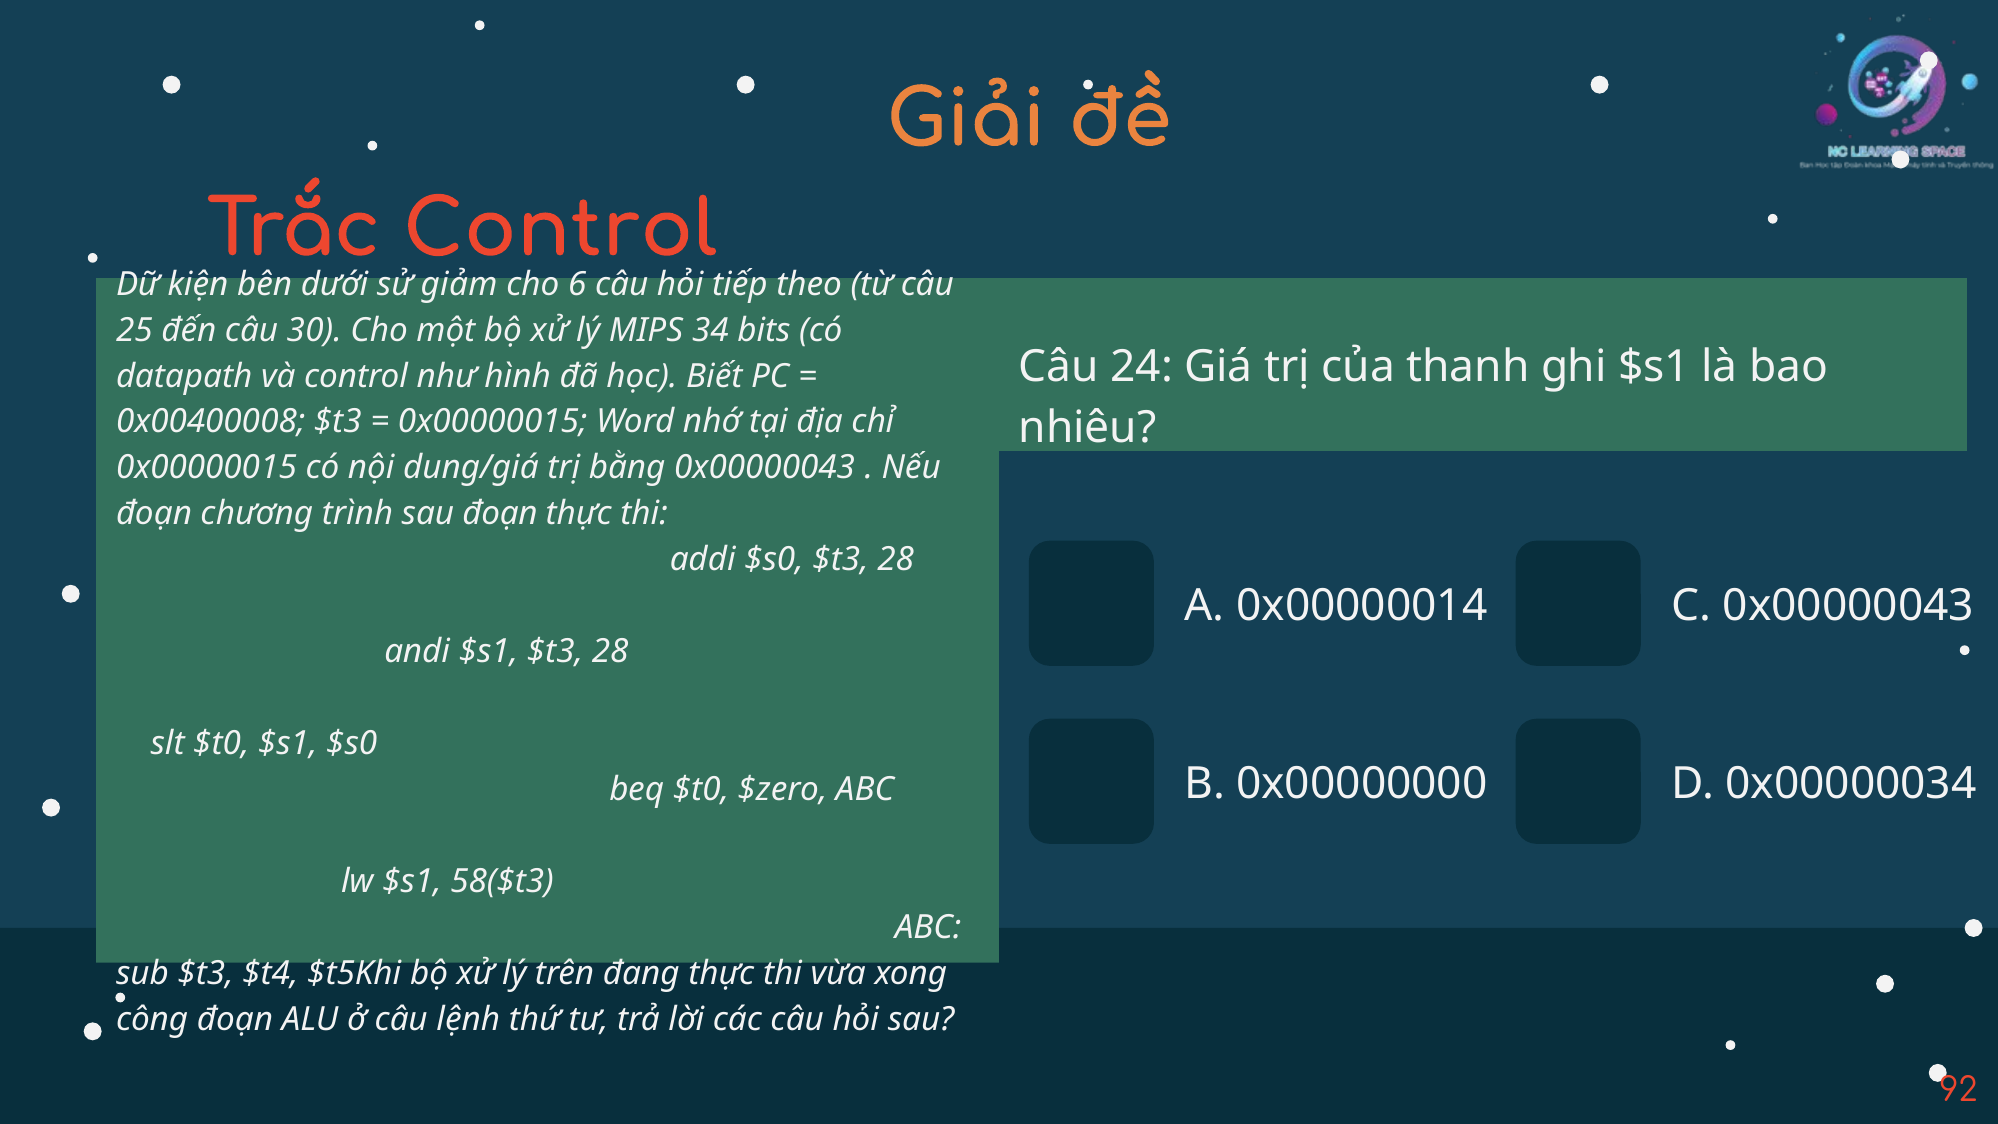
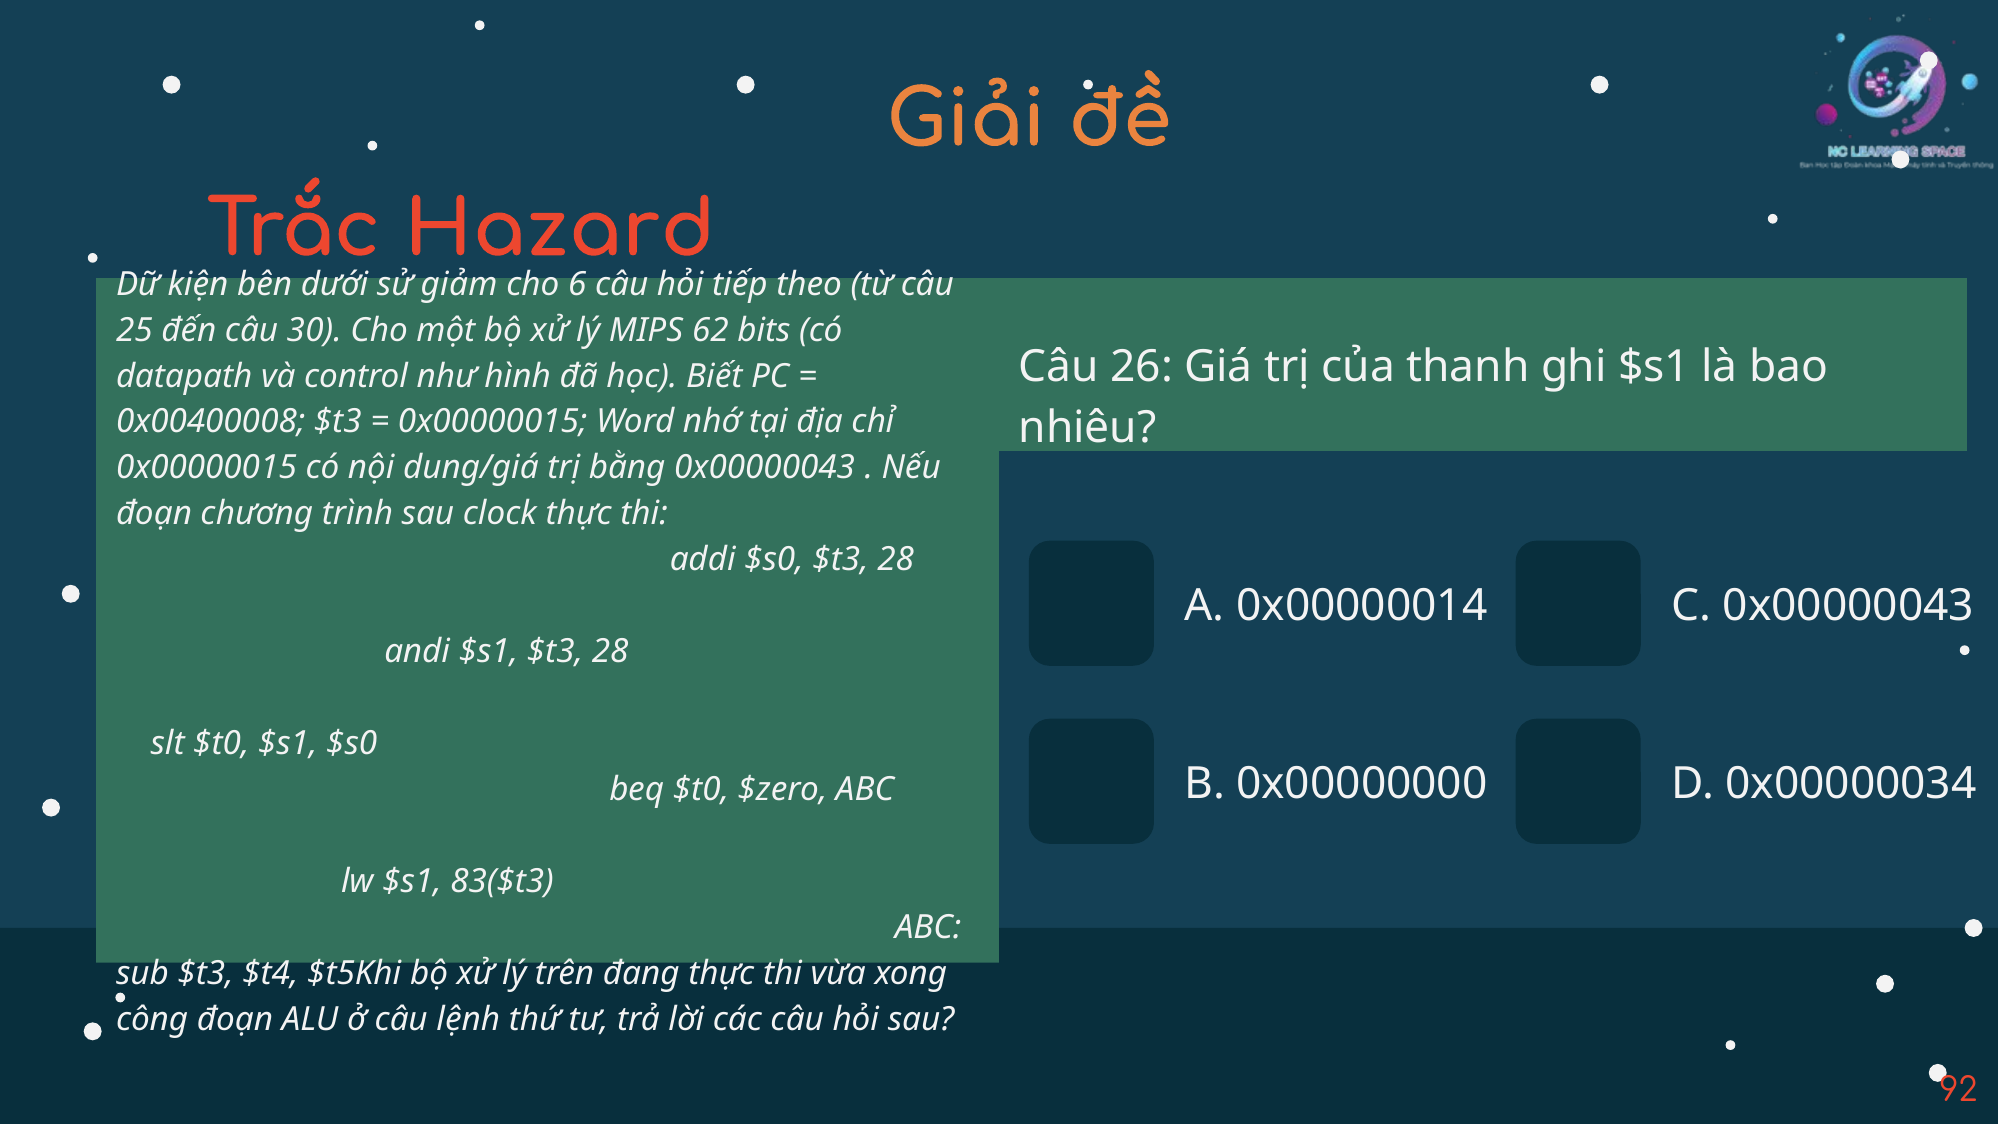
Trắc Control: Control -> Hazard (560, 230)
34: 34 -> 62 (710, 330)
24: 24 -> 26 (1142, 367)
sau đoạn: đoạn -> clock (500, 514)
58($t3: 58($t3 -> 83($t3 (502, 881)
